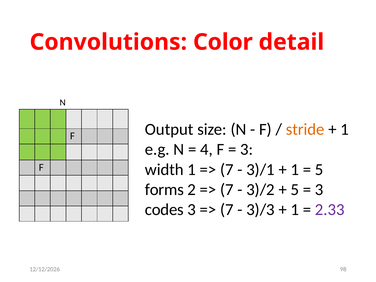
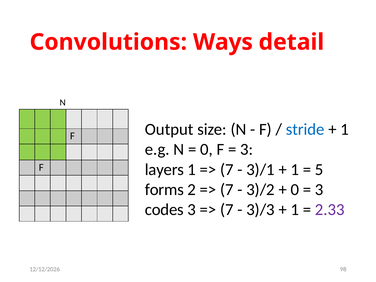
Color: Color -> Ways (223, 42)
stride colour: orange -> blue (305, 129)
4: 4 -> 0 (206, 149)
width: width -> layers (164, 169)
5: 5 -> 0 (295, 190)
